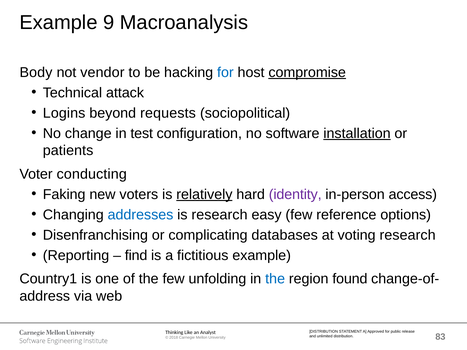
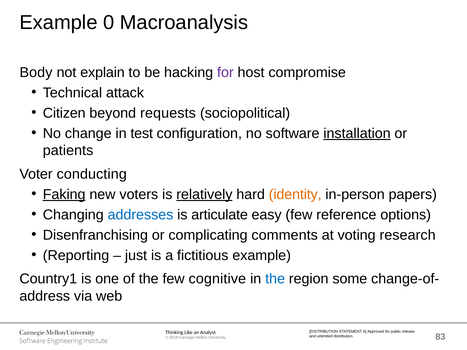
9: 9 -> 0 (109, 22)
vendor: vendor -> explain (103, 72)
for colour: blue -> purple (225, 72)
compromise underline: present -> none (307, 72)
Logins: Logins -> Citizen (64, 113)
Faking underline: none -> present (64, 194)
identity colour: purple -> orange (295, 194)
access: access -> papers (413, 194)
is research: research -> articulate (220, 215)
databases: databases -> comments (285, 235)
find: find -> just (136, 256)
unfolding: unfolding -> cognitive (217, 279)
found: found -> some (350, 279)
